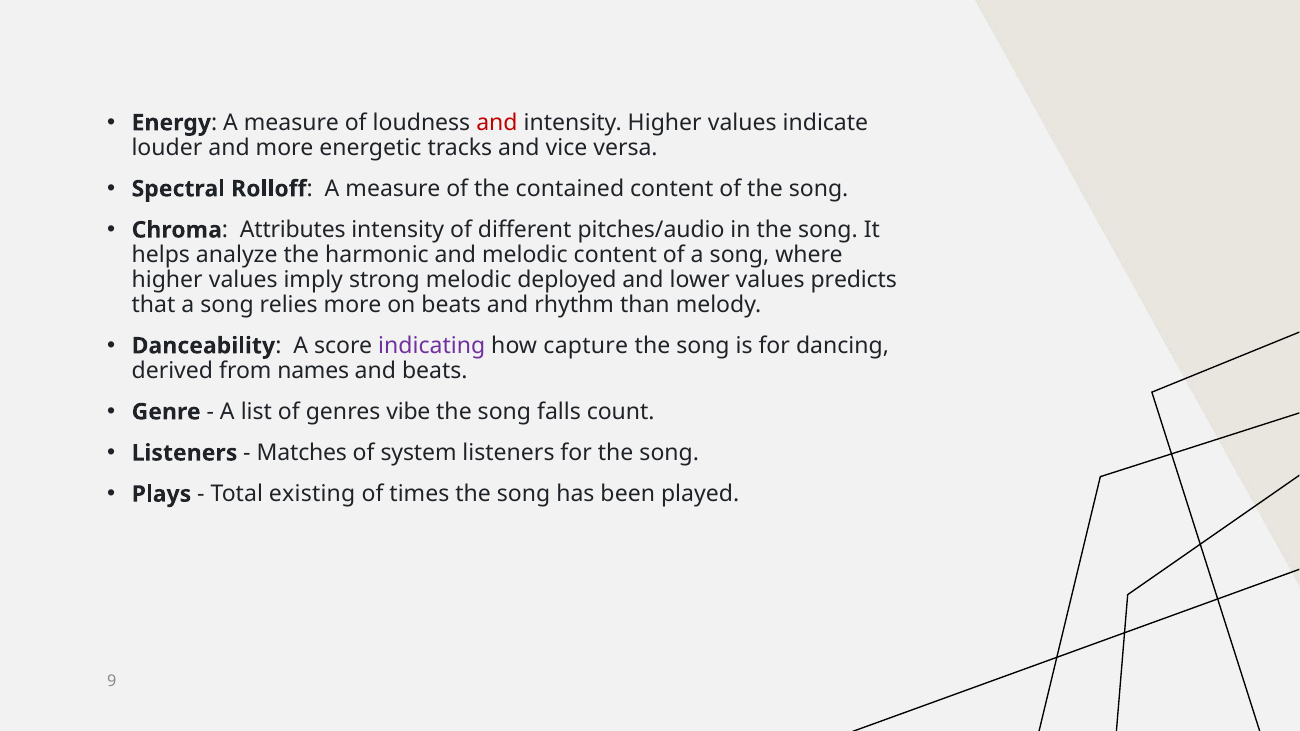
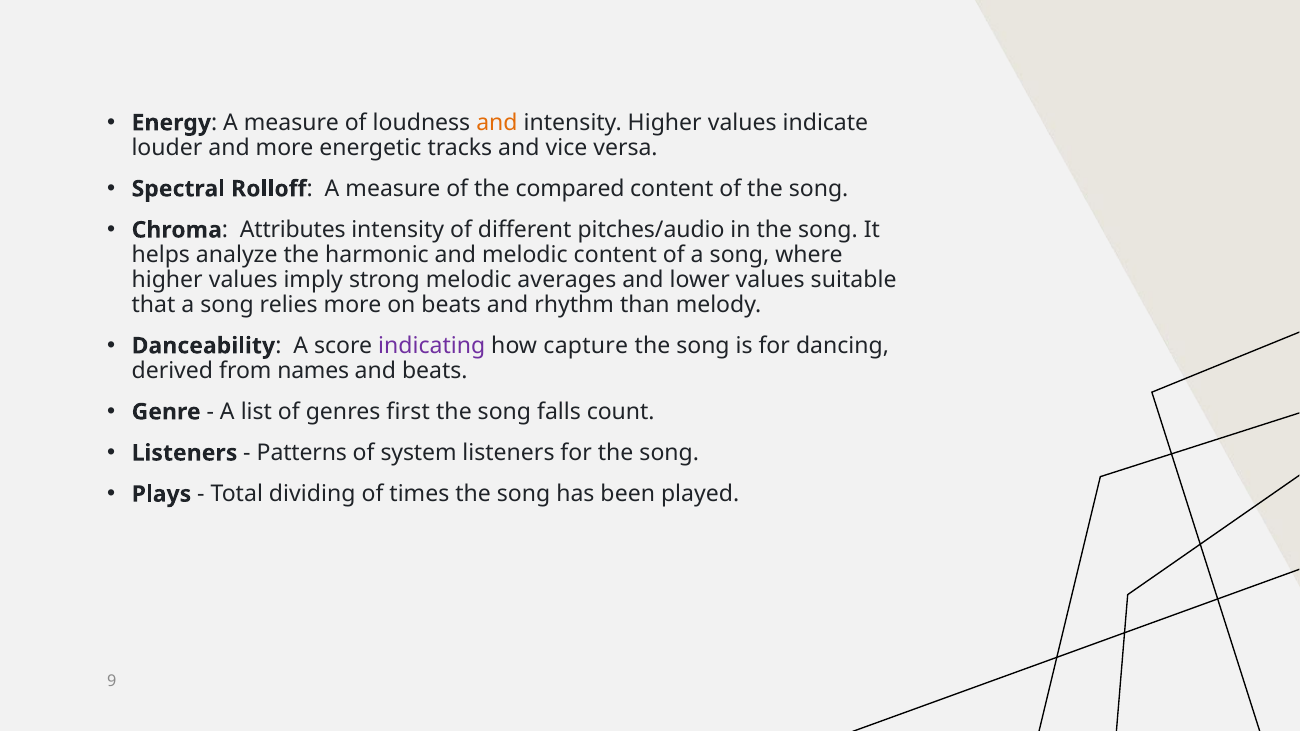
and colour: red -> orange (497, 123)
contained: contained -> compared (570, 189)
deployed: deployed -> averages (567, 280)
predicts: predicts -> suitable (854, 280)
vibe: vibe -> first (408, 412)
Matches: Matches -> Patterns (302, 453)
existing: existing -> dividing (312, 494)
